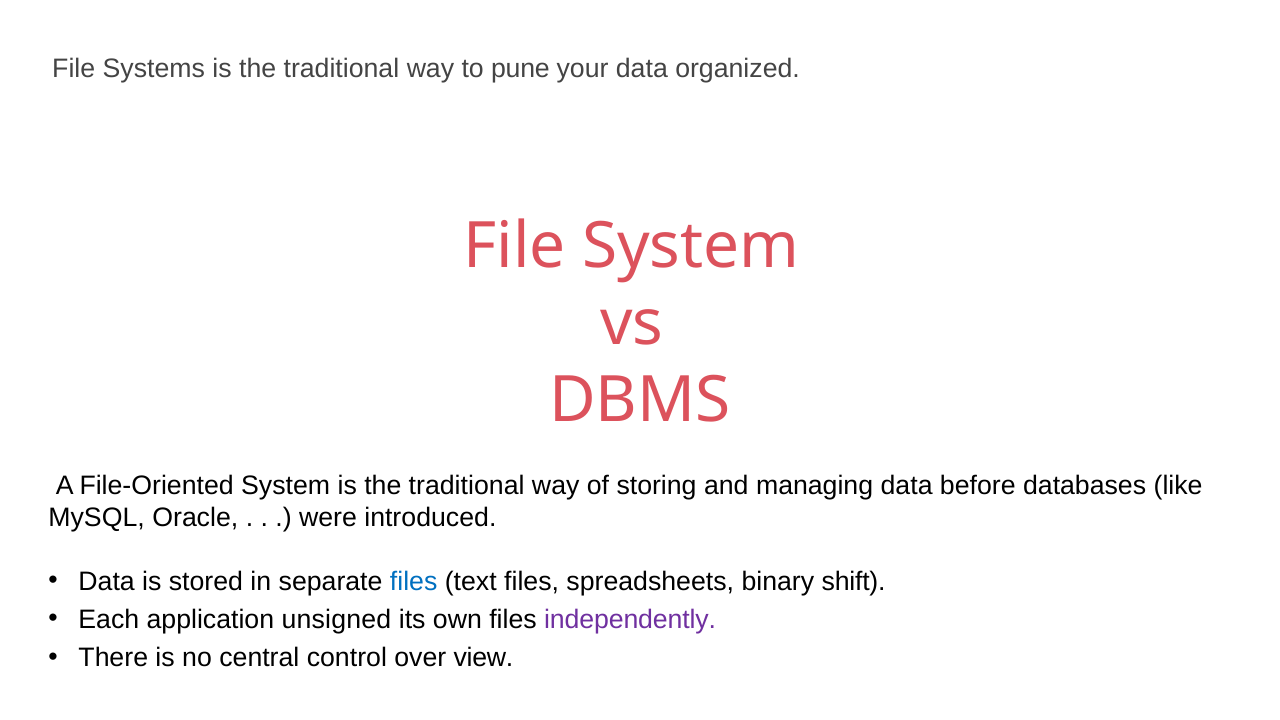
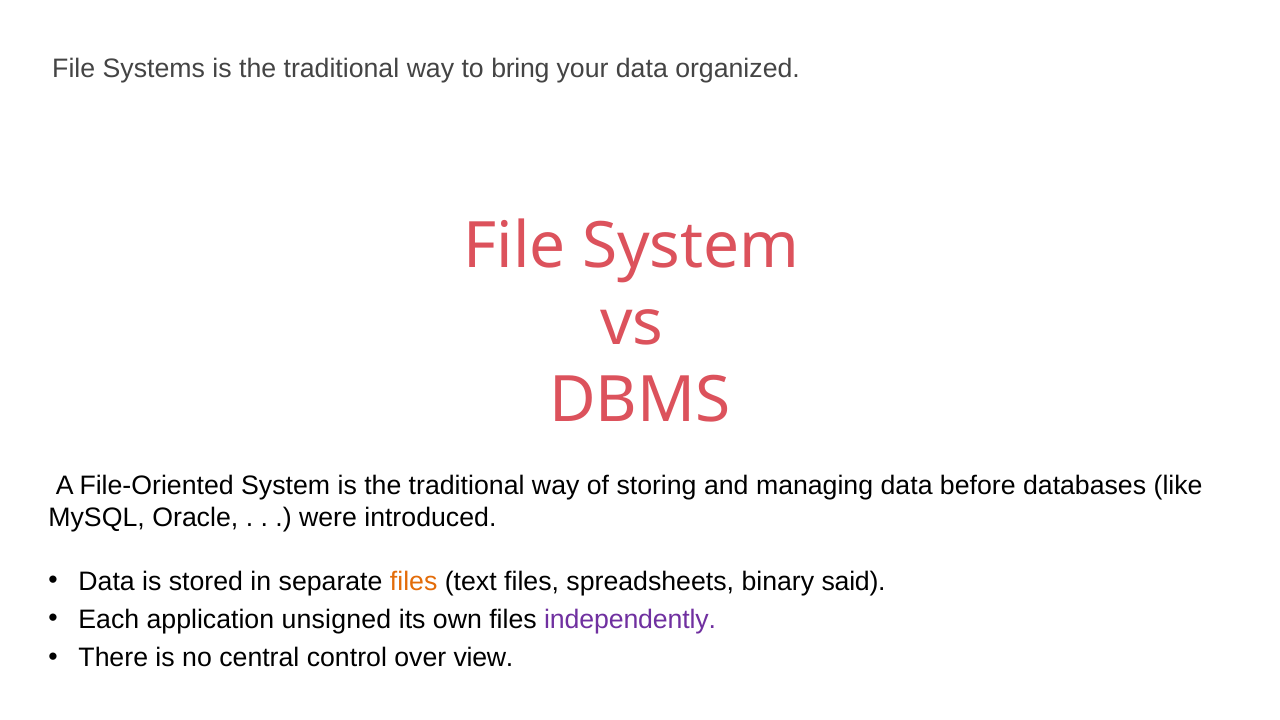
pune: pune -> bring (520, 68)
files colour: blue -> orange (414, 581)
shift: shift -> said (854, 581)
